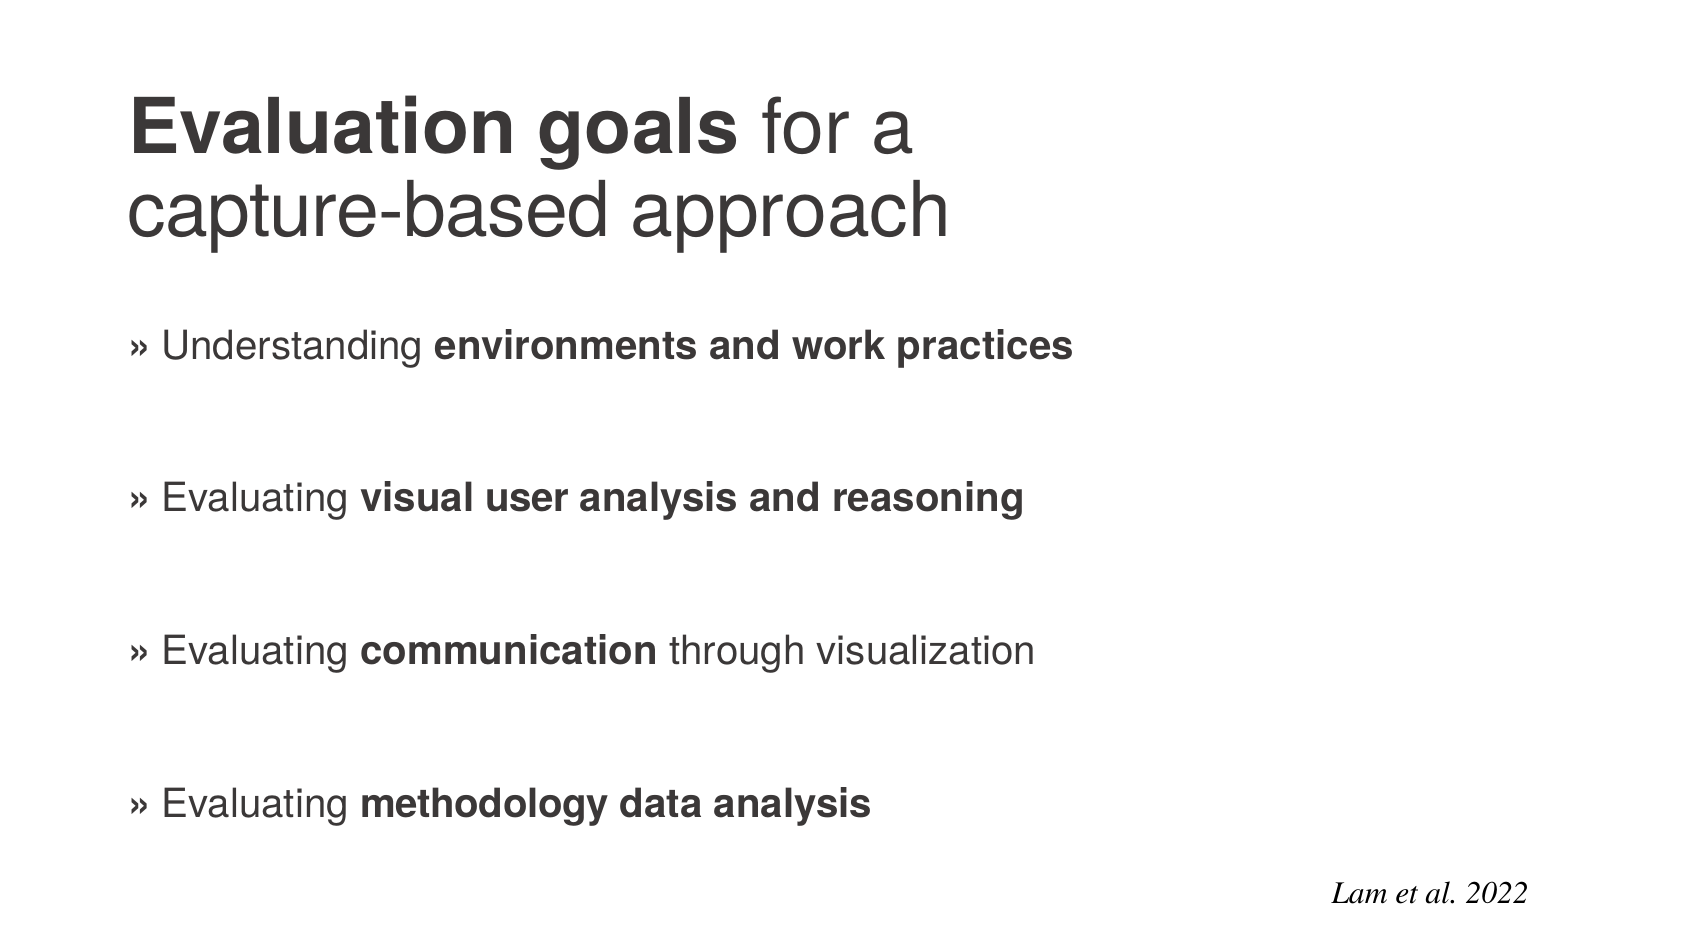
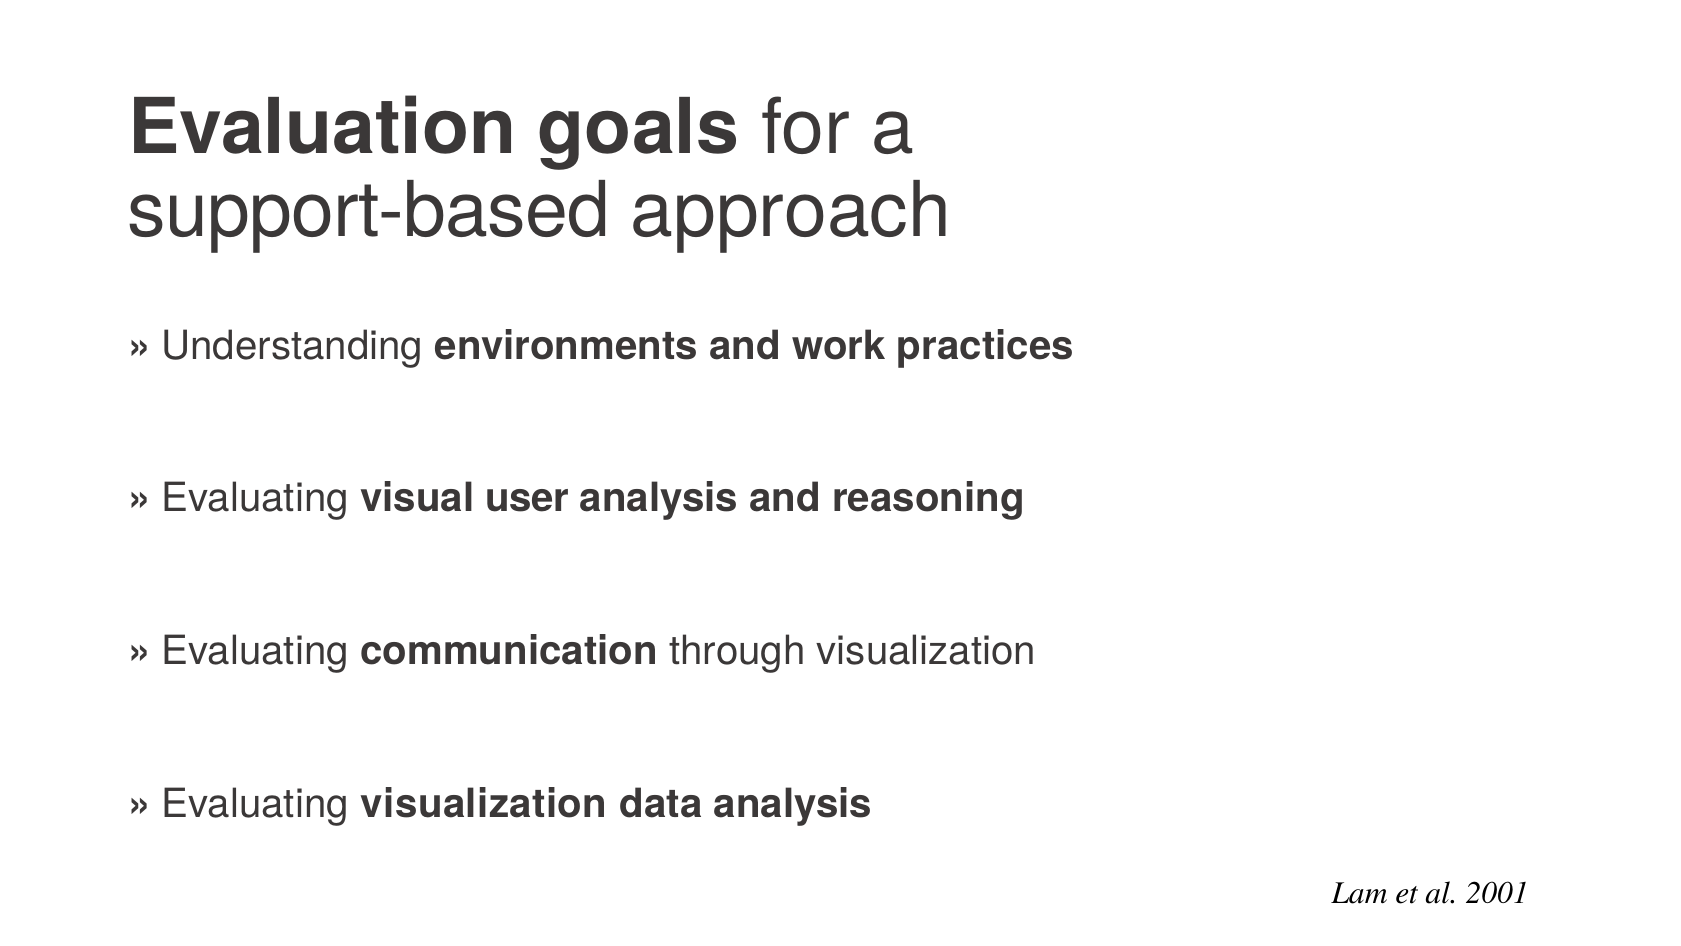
capture-based: capture-based -> support-based (369, 211)
Evaluating methodology: methodology -> visualization (484, 804)
2022: 2022 -> 2001 (1497, 893)
